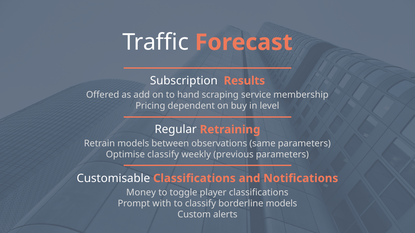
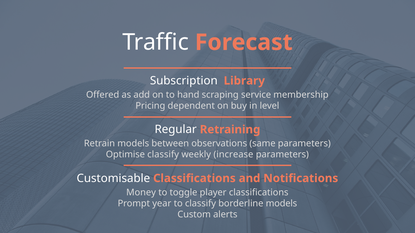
Results: Results -> Library (244, 81)
previous: previous -> increase (233, 155)
with: with -> year (162, 204)
